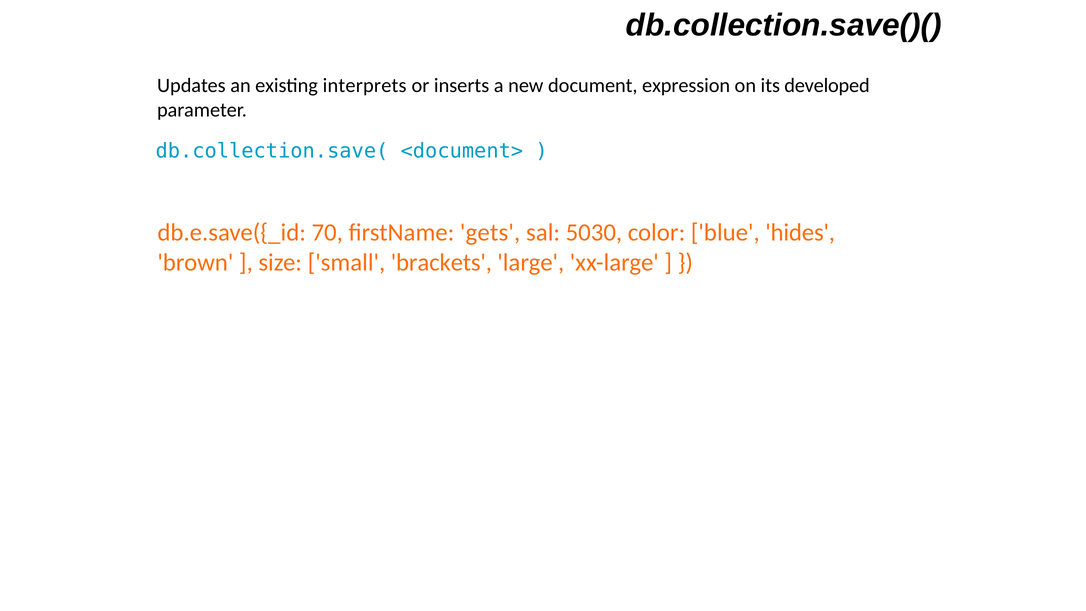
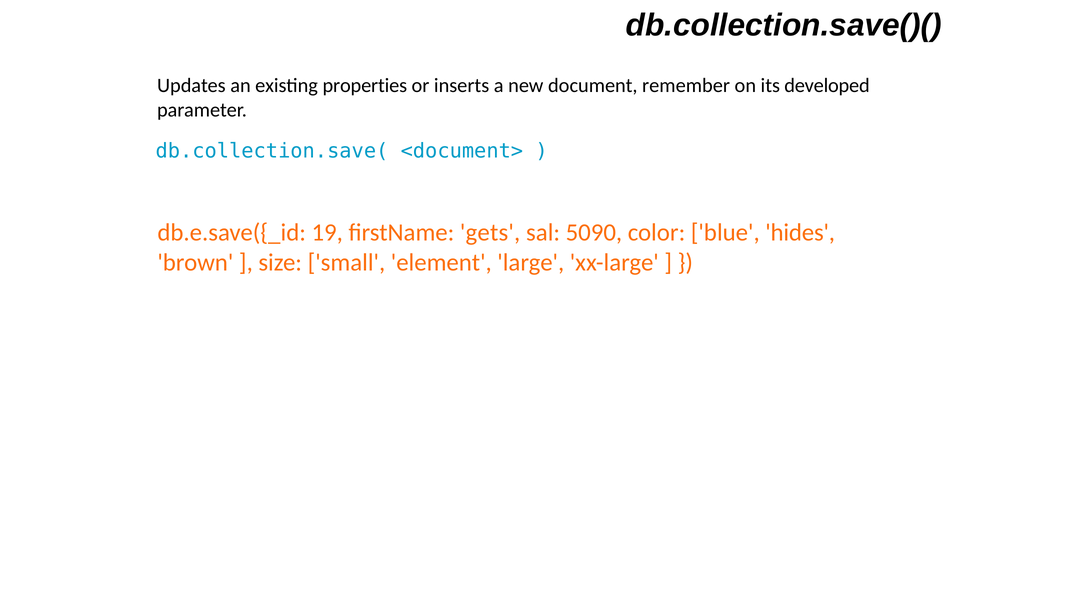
interprets: interprets -> properties (365, 86)
expression: expression -> remember (686, 86)
70: 70 -> 19 (327, 233)
5030: 5030 -> 5090 (594, 233)
brackets: brackets -> element (441, 263)
